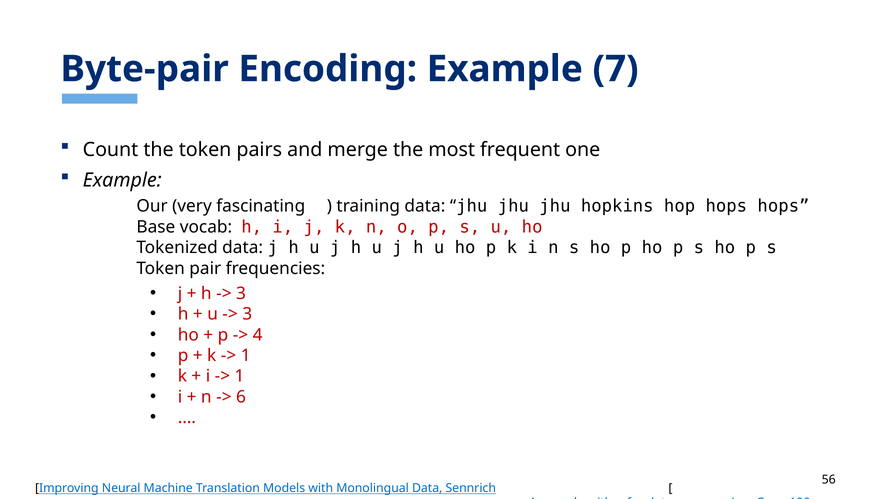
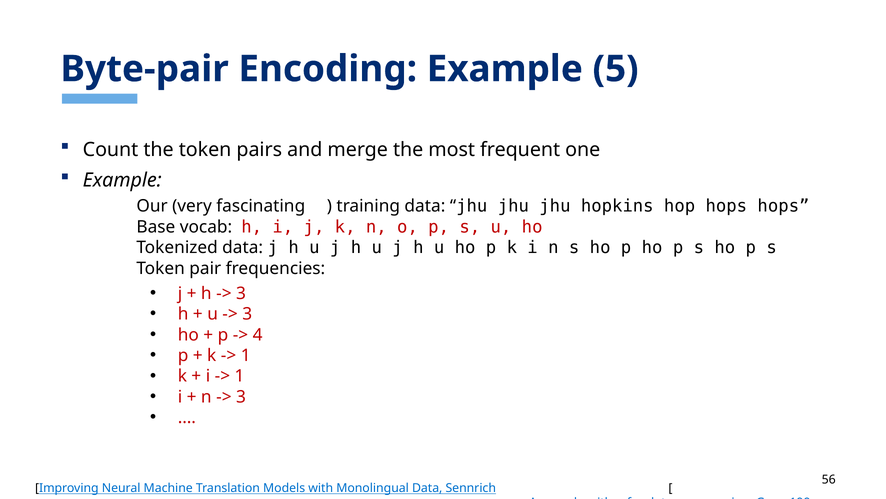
7: 7 -> 5 (616, 69)
6: 6 -> 3 (241, 397)
